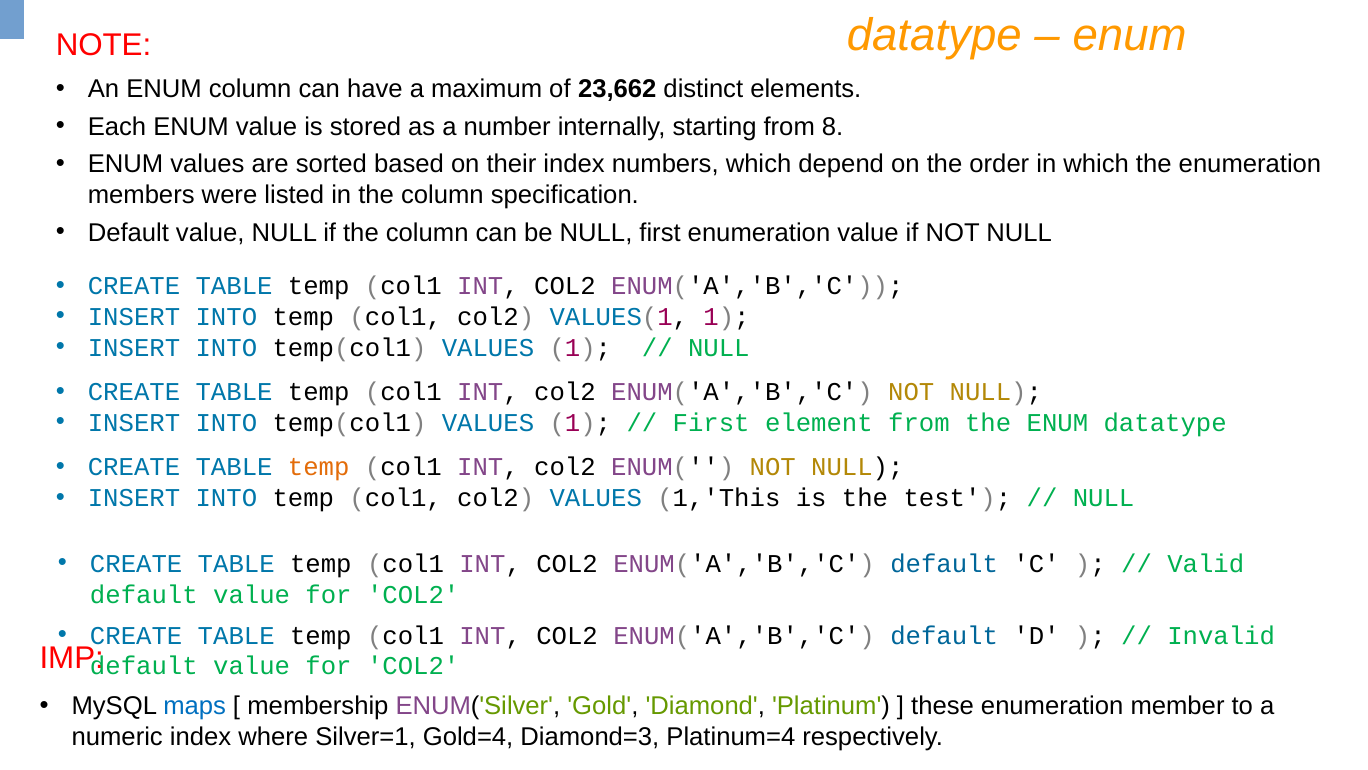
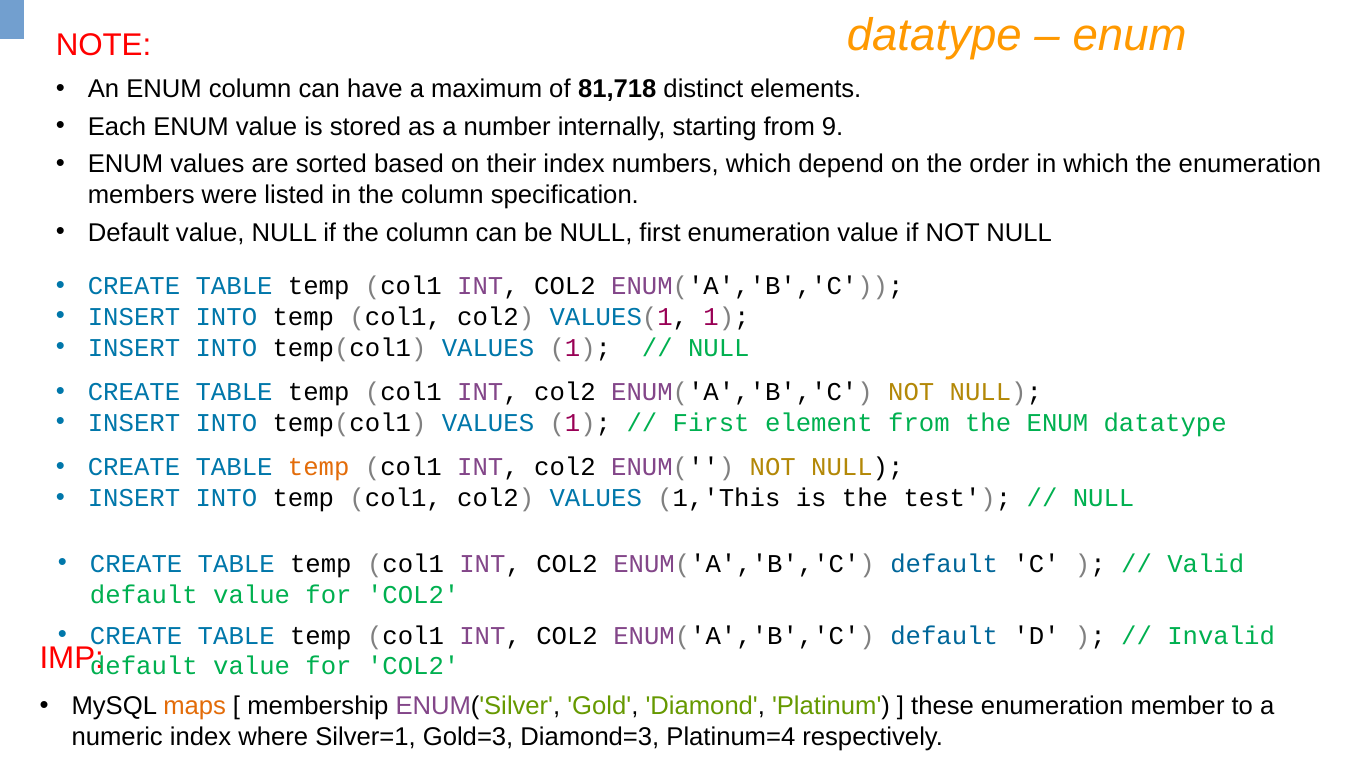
23,662: 23,662 -> 81,718 (617, 89)
8: 8 -> 9 (833, 126)
maps colour: blue -> orange (195, 706)
Gold=4: Gold=4 -> Gold=3 (468, 736)
